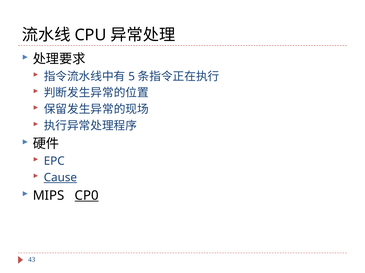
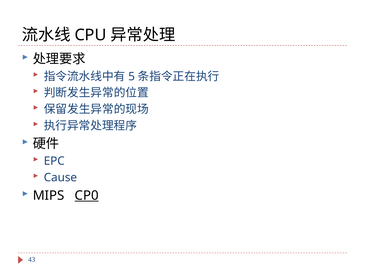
Cause underline: present -> none (60, 178)
